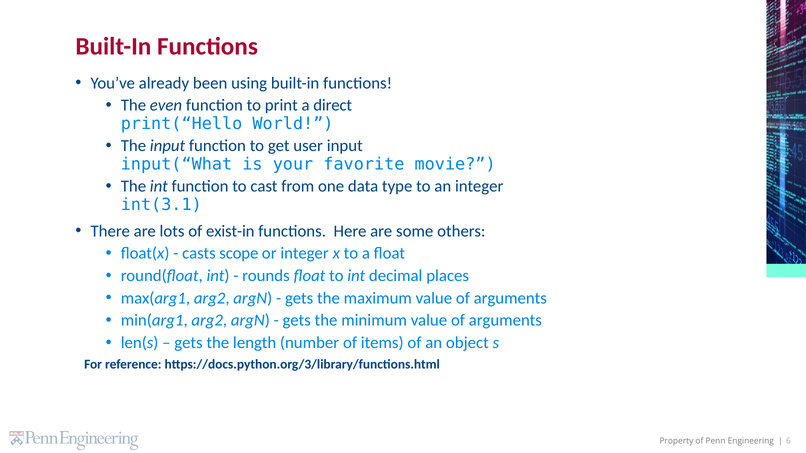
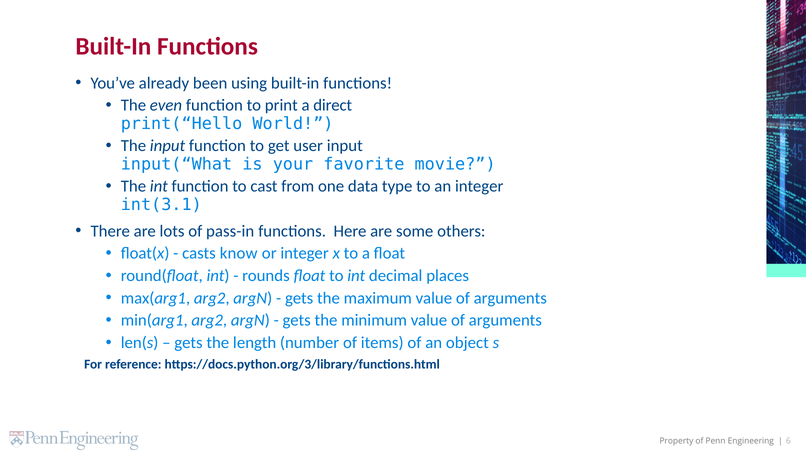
exist-in: exist-in -> pass-in (230, 231)
scope: scope -> know (239, 254)
